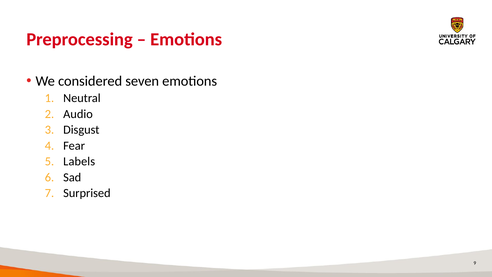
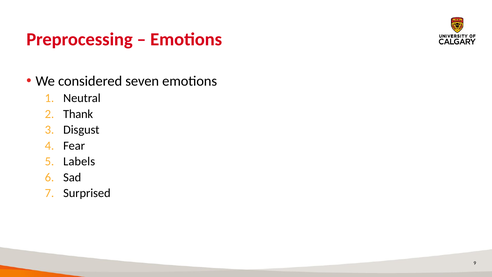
Audio: Audio -> Thank (78, 114)
